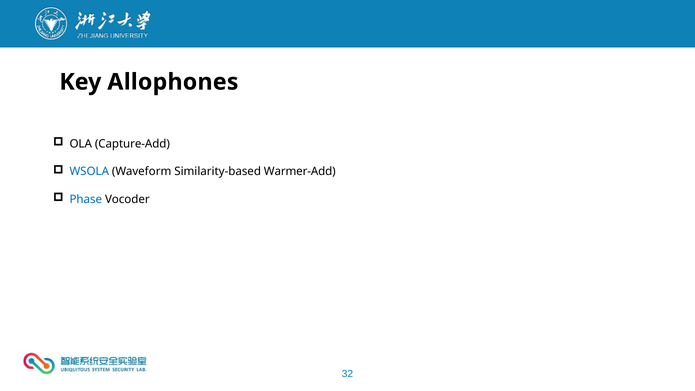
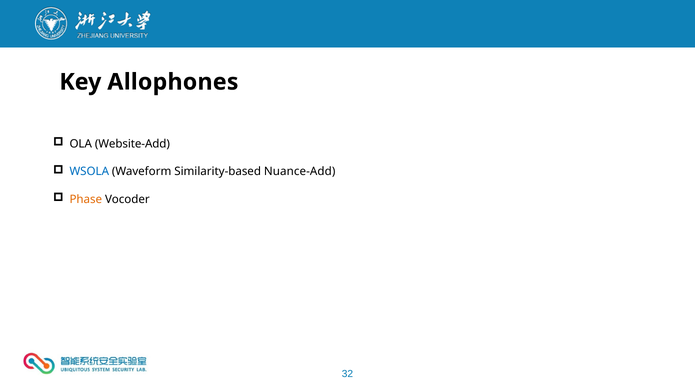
Capture-Add: Capture-Add -> Website-Add (132, 144)
Warmer-Add: Warmer-Add -> Nuance-Add (300, 172)
Phase colour: blue -> orange (86, 199)
